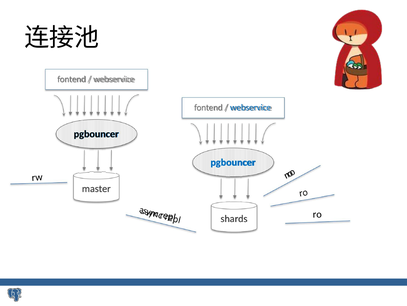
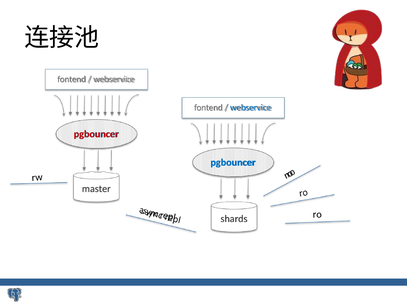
pgbouncer colour: black -> red (96, 134)
